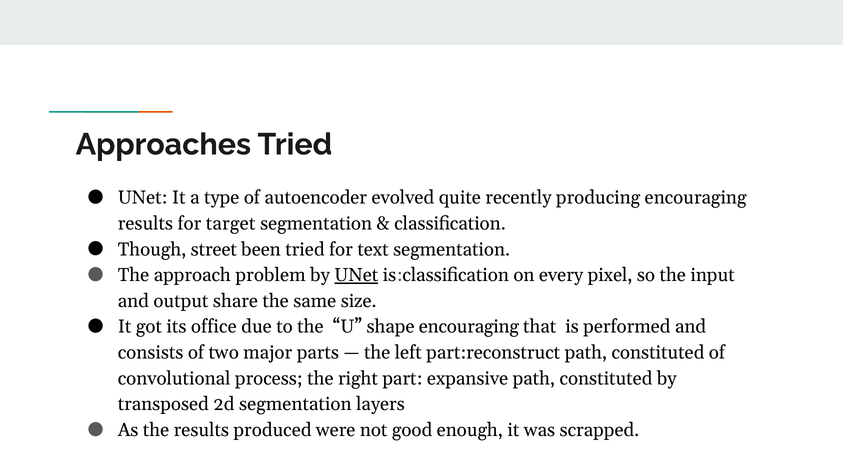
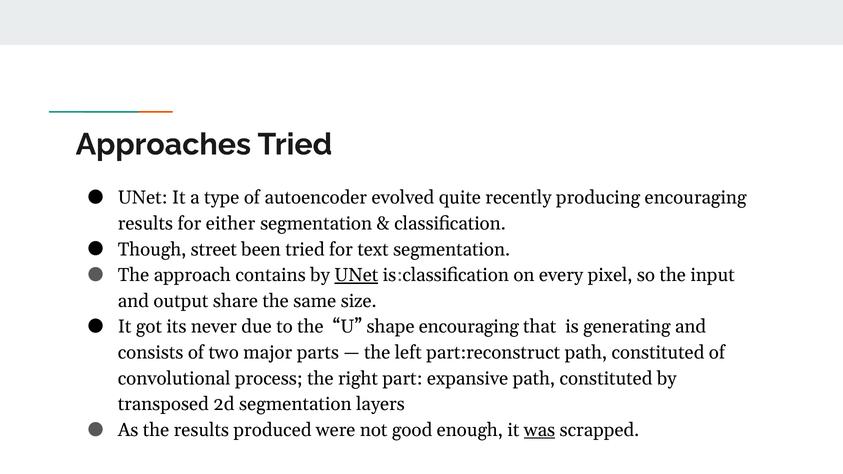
target: target -> either (231, 224)
problem: problem -> contains (271, 275)
office: office -> never (214, 327)
performed: performed -> generating (627, 327)
was underline: none -> present (540, 430)
